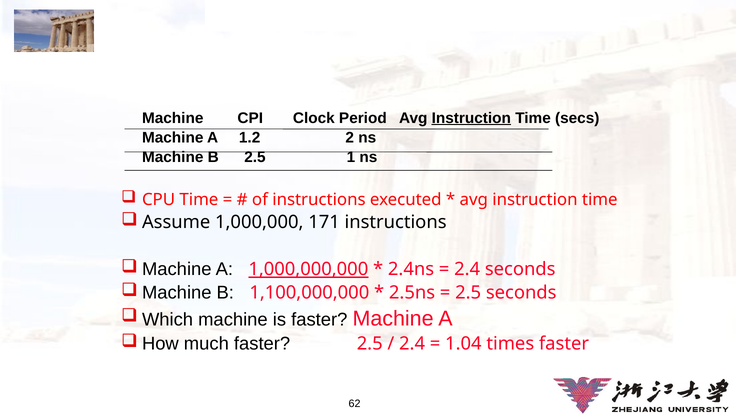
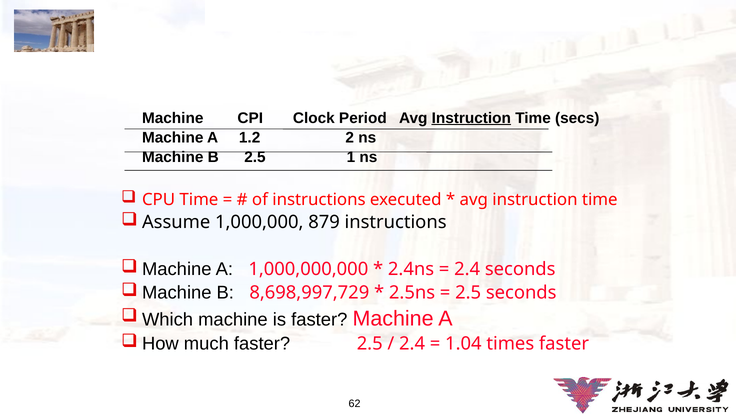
171: 171 -> 879 (324, 222)
1,000,000,000 underline: present -> none (308, 269)
1,100,000,000: 1,100,000,000 -> 8,698,997,729 (309, 293)
